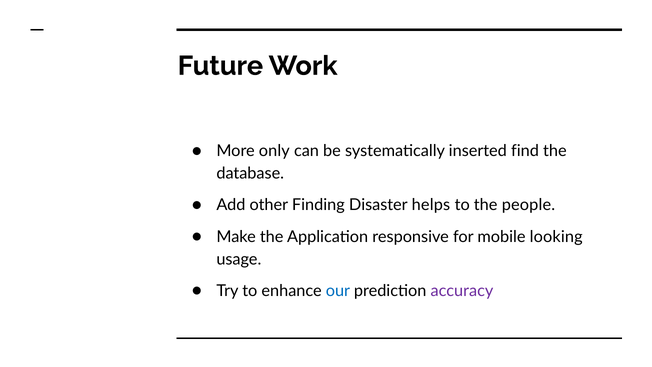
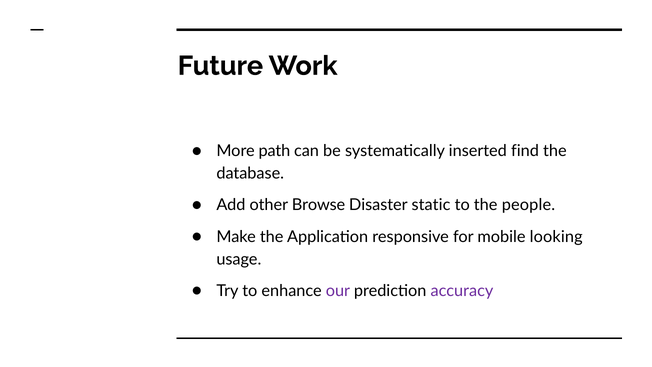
only: only -> path (274, 151)
Finding: Finding -> Browse (318, 205)
helps: helps -> static (431, 205)
our colour: blue -> purple (338, 291)
